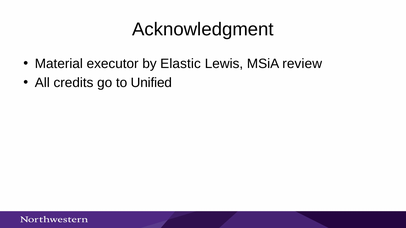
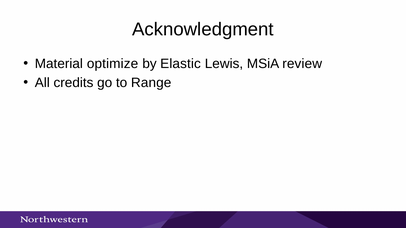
executor: executor -> optimize (113, 64)
Unified: Unified -> Range (151, 83)
